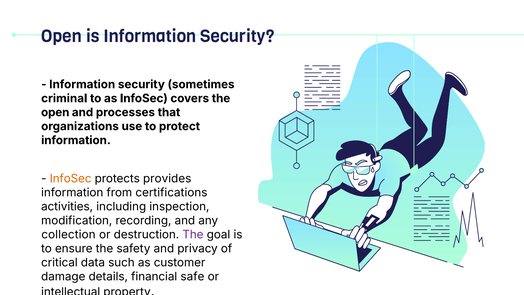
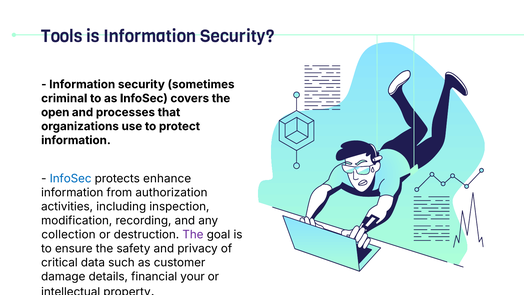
Open: Open -> Tools (62, 36)
InfoSec colour: orange -> blue (71, 179)
provides: provides -> enhance (167, 179)
certifications: certifications -> authorization (171, 193)
safe: safe -> your (193, 276)
